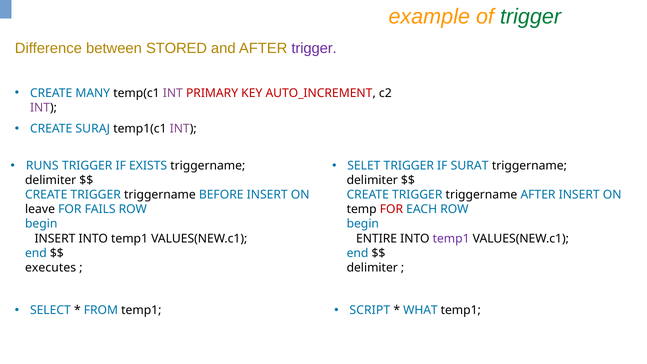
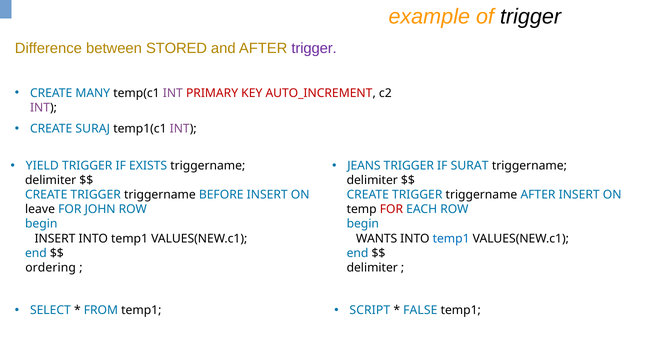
trigger colour: green -> black (531, 17)
RUNS: RUNS -> YIELD (42, 166)
SELET: SELET -> JEANS (364, 166)
FAILS: FAILS -> JOHN (100, 209)
ENTIRE: ENTIRE -> WANTS (377, 239)
temp1 colour: purple -> blue (451, 239)
executes: executes -> ordering (51, 268)
WHAT: WHAT -> FALSE (420, 310)
